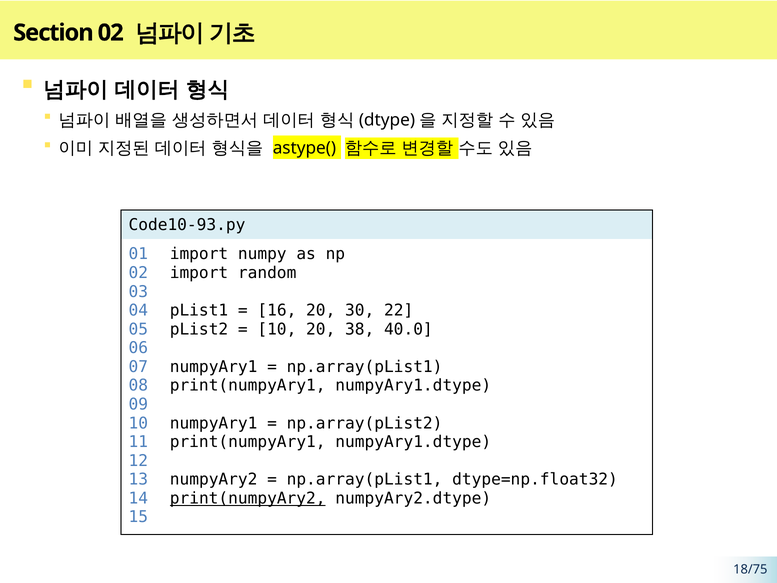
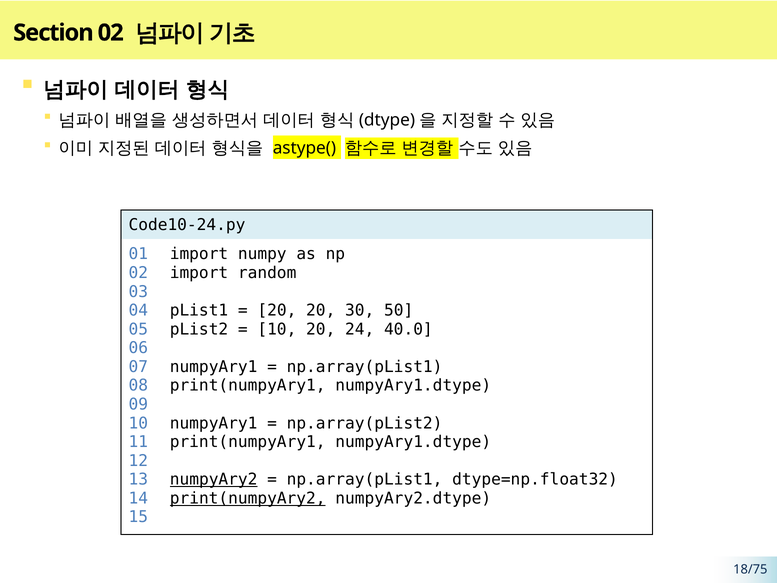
Code10-93.py: Code10-93.py -> Code10-24.py (187, 225)
16: 16 -> 20 (277, 310)
22: 22 -> 50 (399, 310)
38: 38 -> 24 (360, 329)
numpyAry2 underline: none -> present (214, 479)
